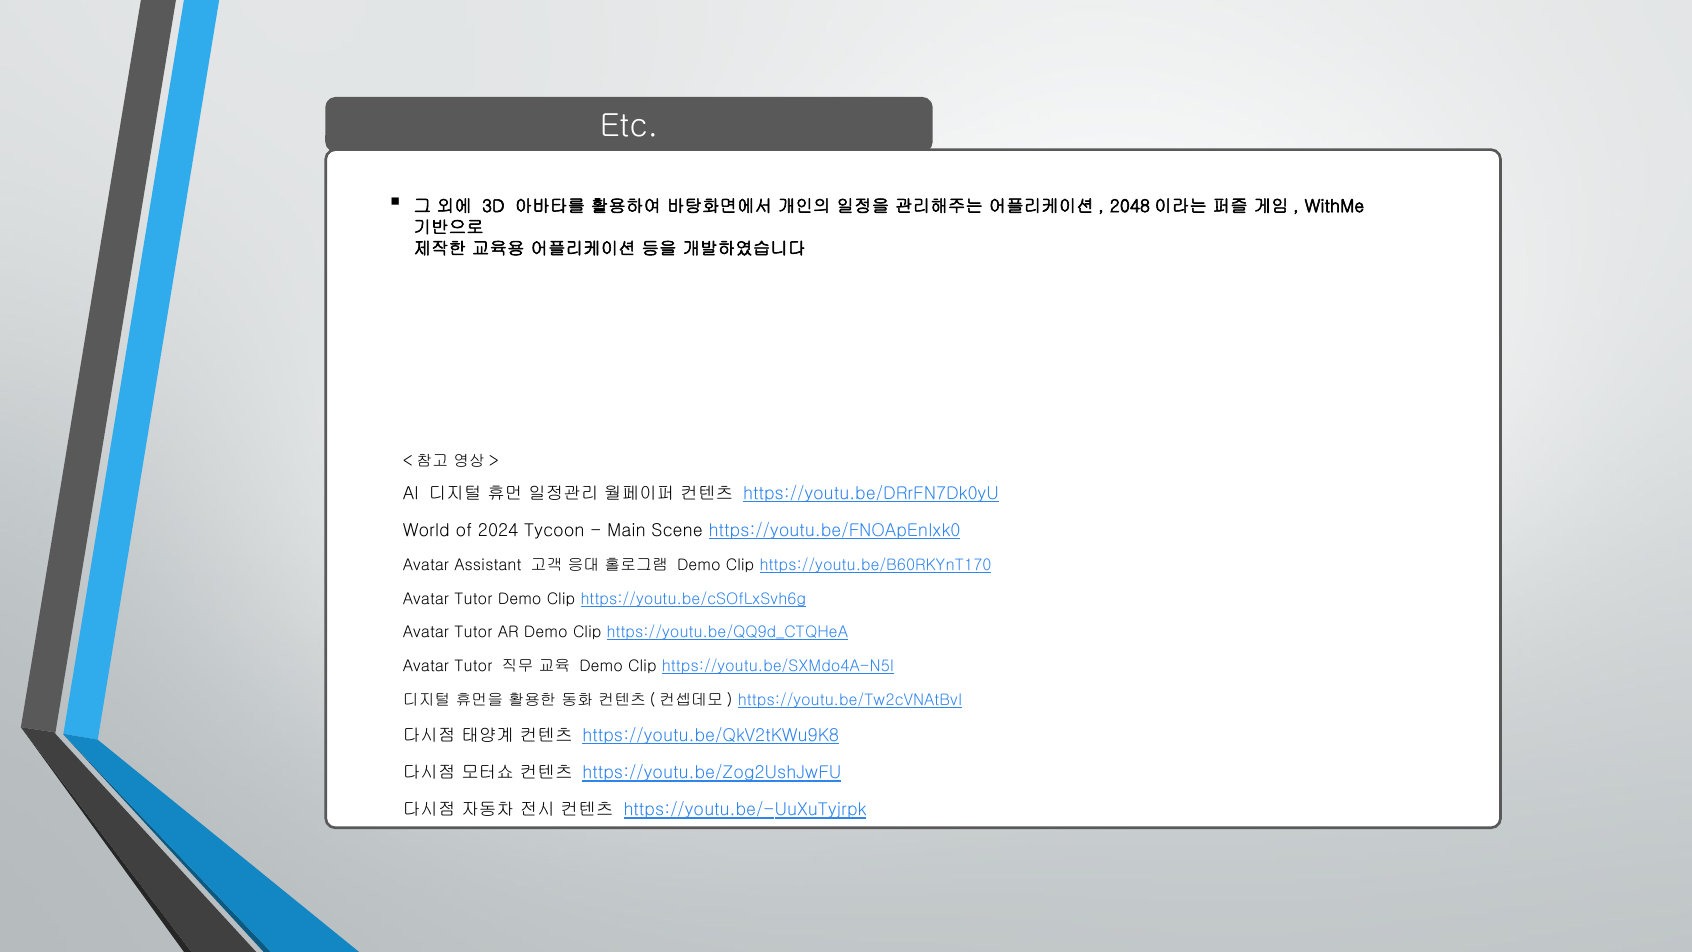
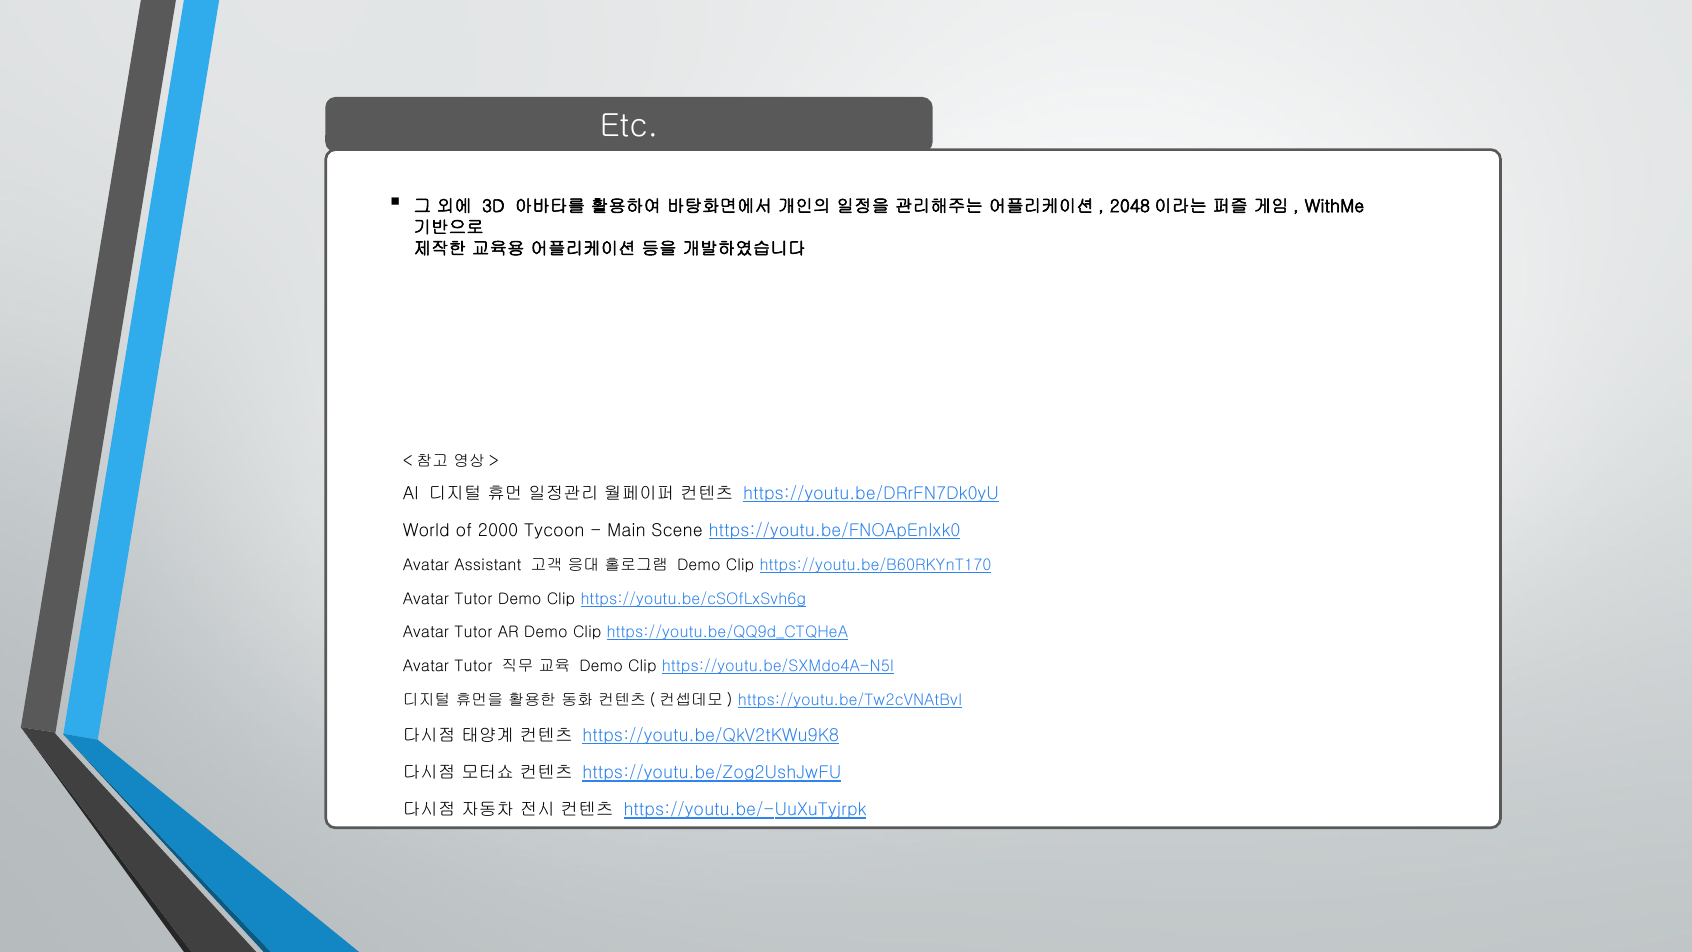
2024: 2024 -> 2000 (498, 530)
